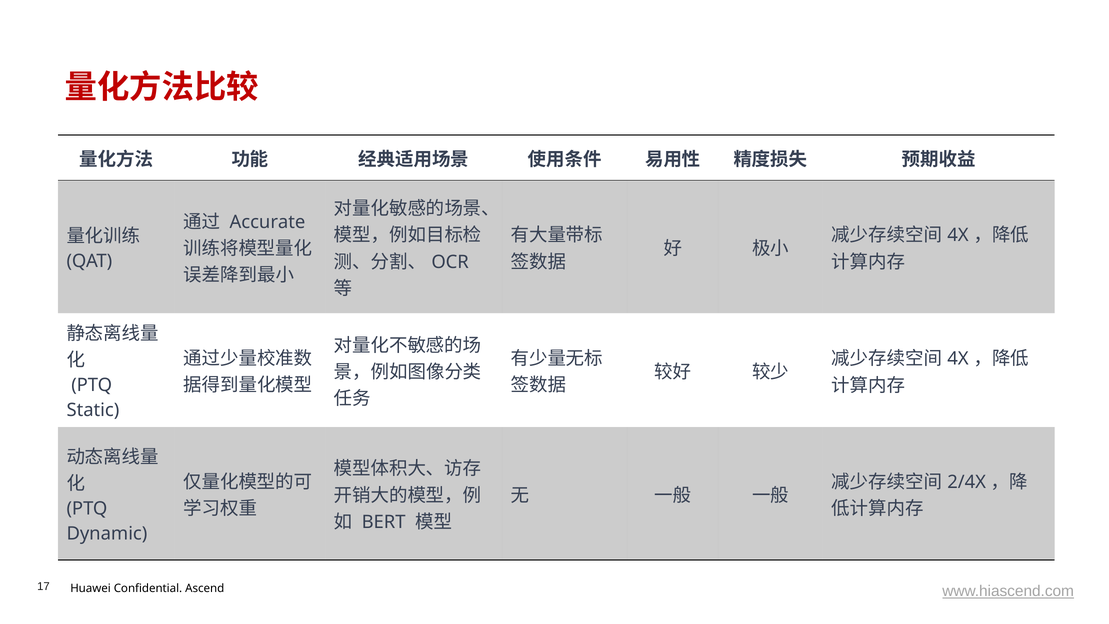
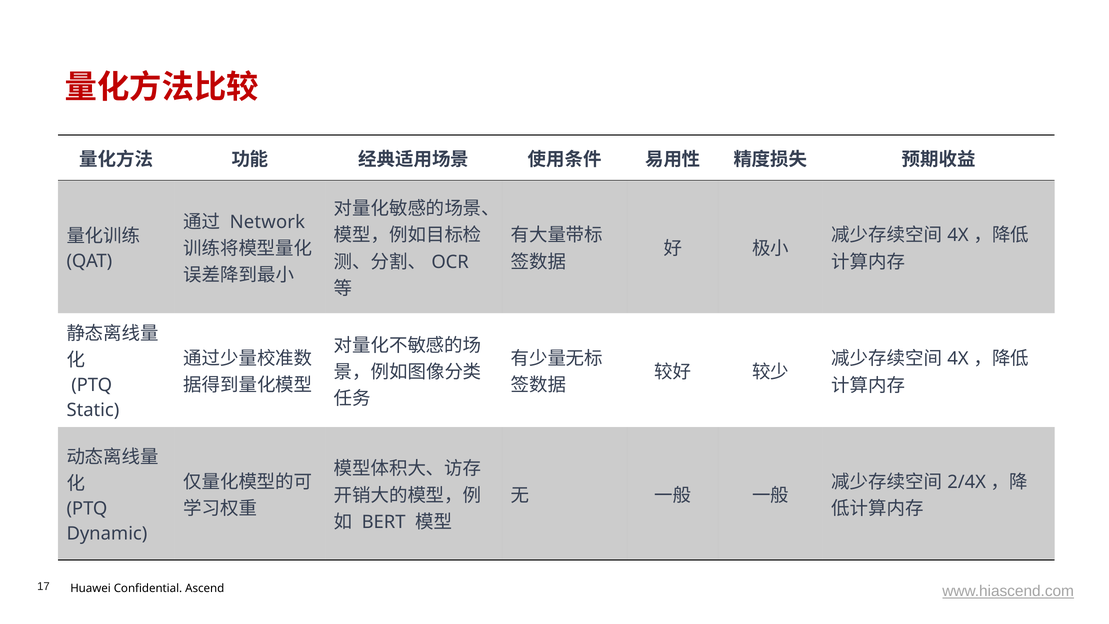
Accurate: Accurate -> Network (267, 222)
